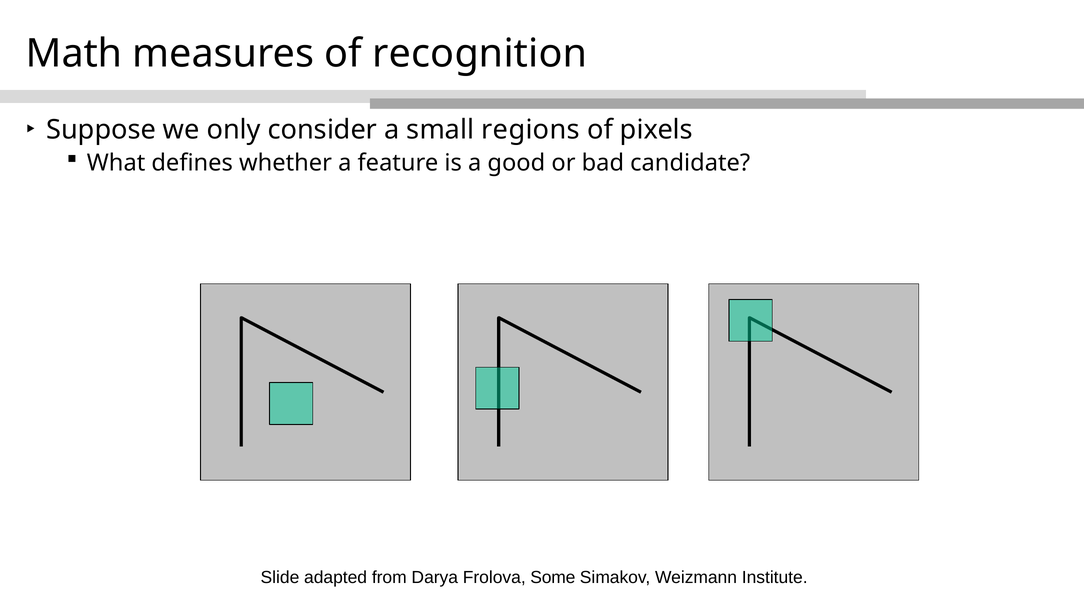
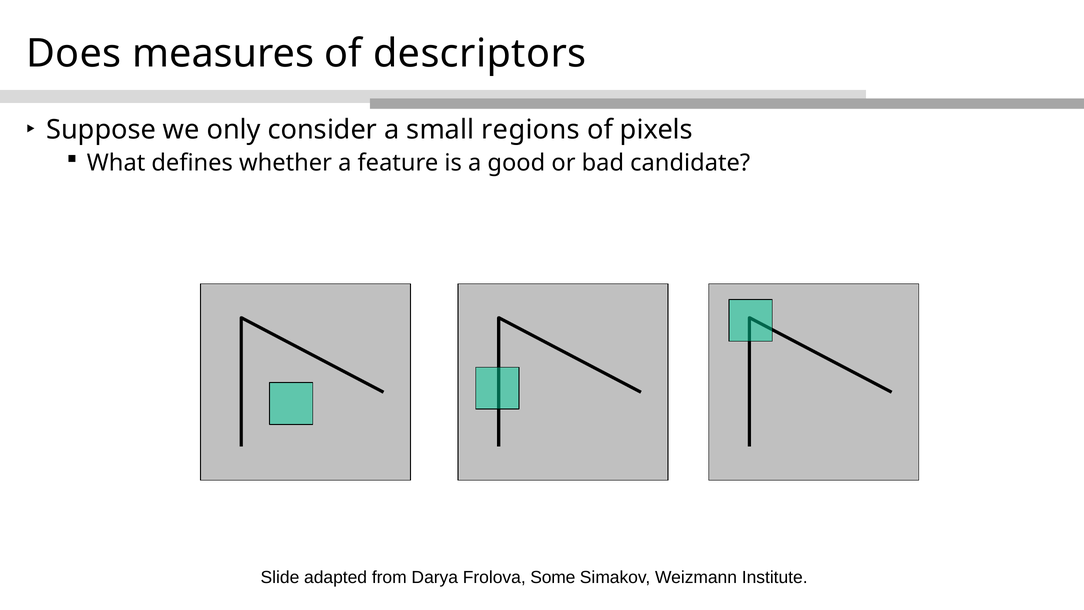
Math: Math -> Does (74, 53)
recognition: recognition -> descriptors (480, 53)
